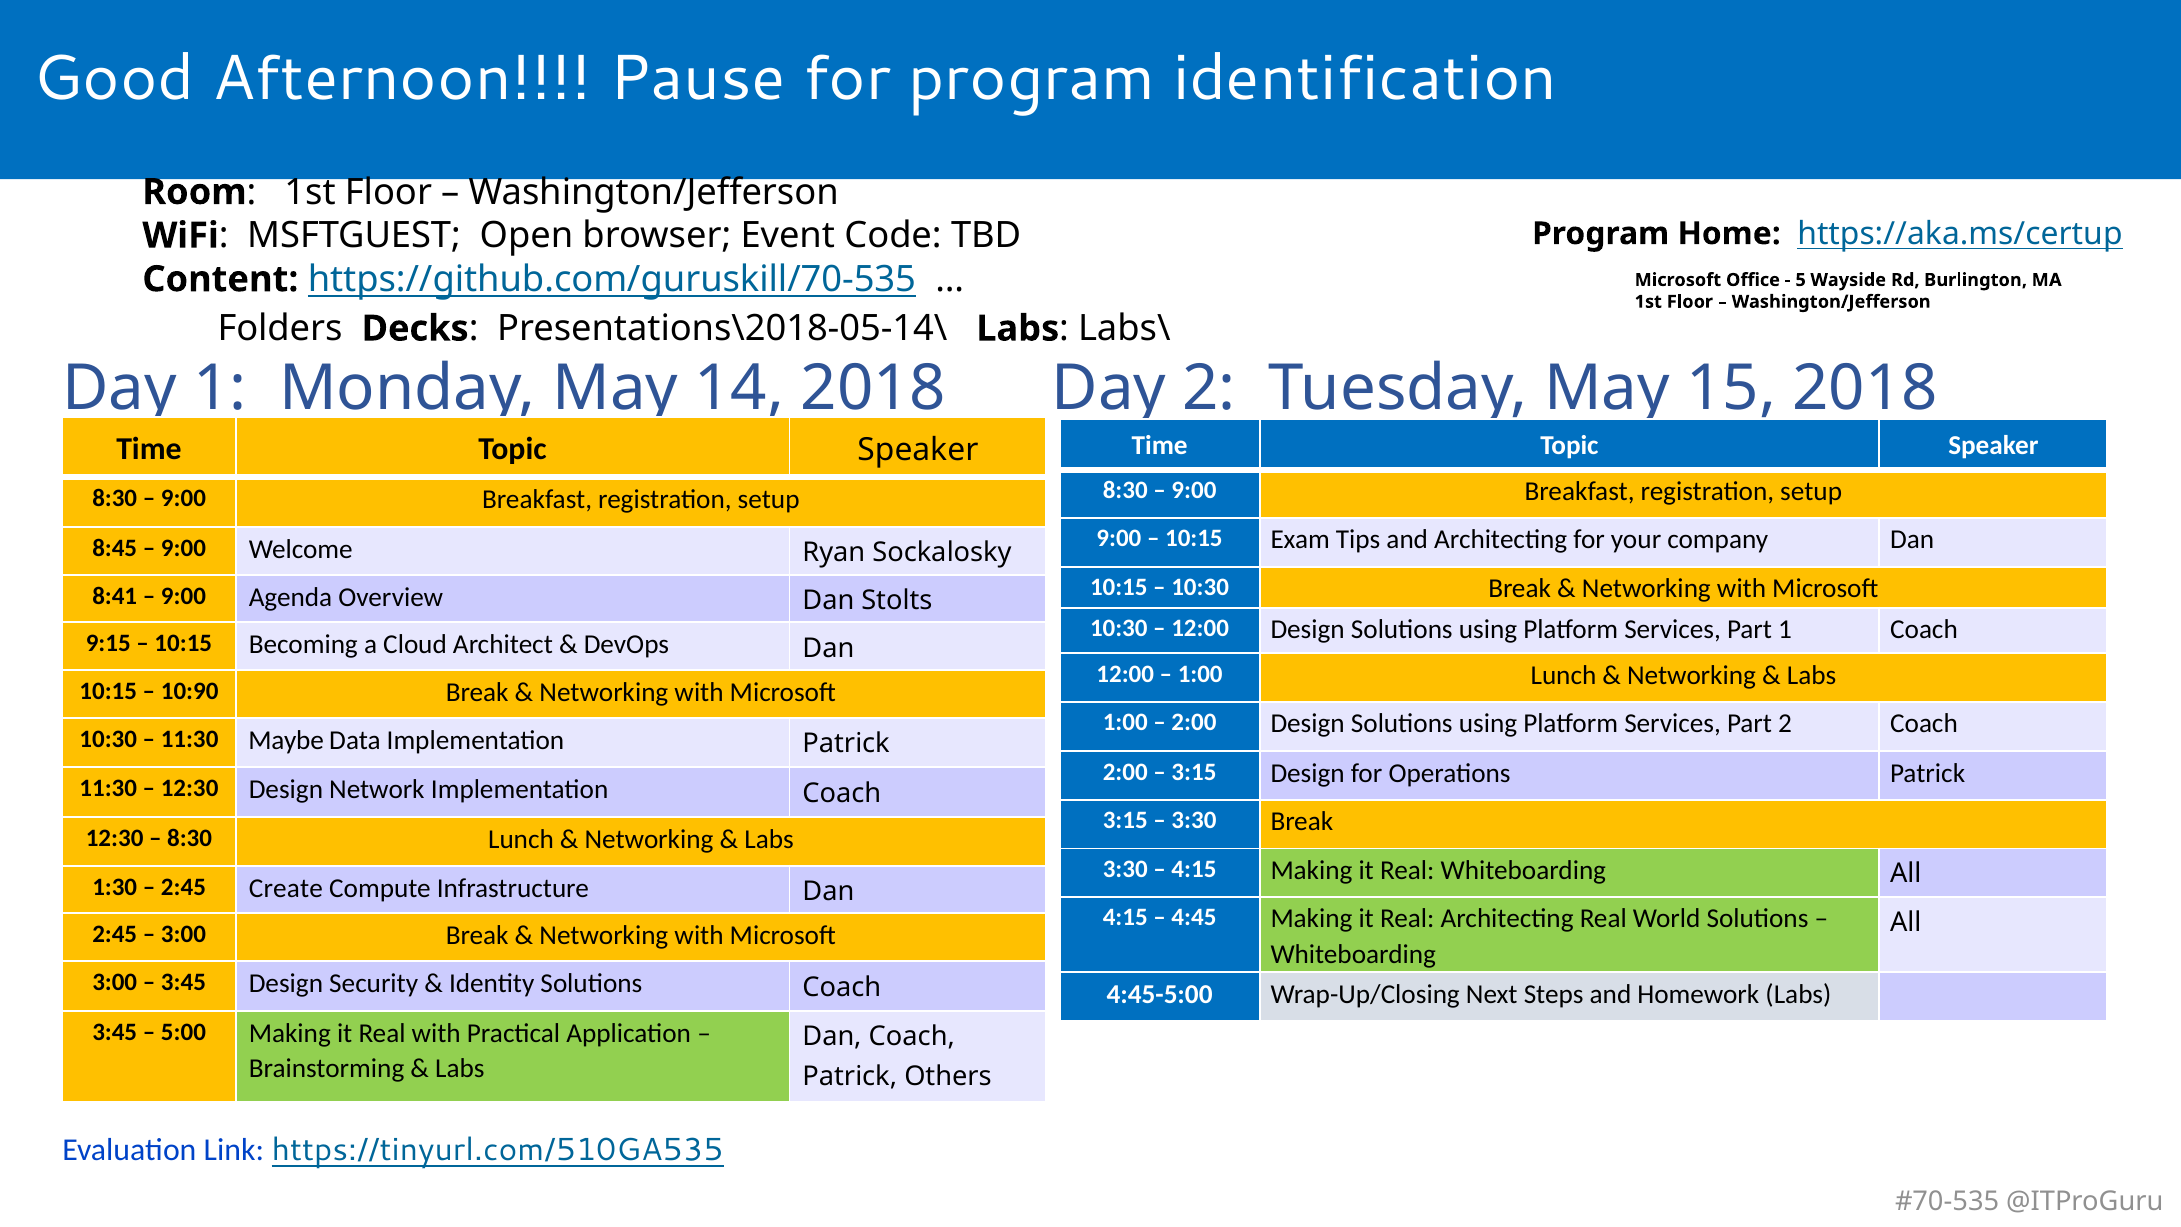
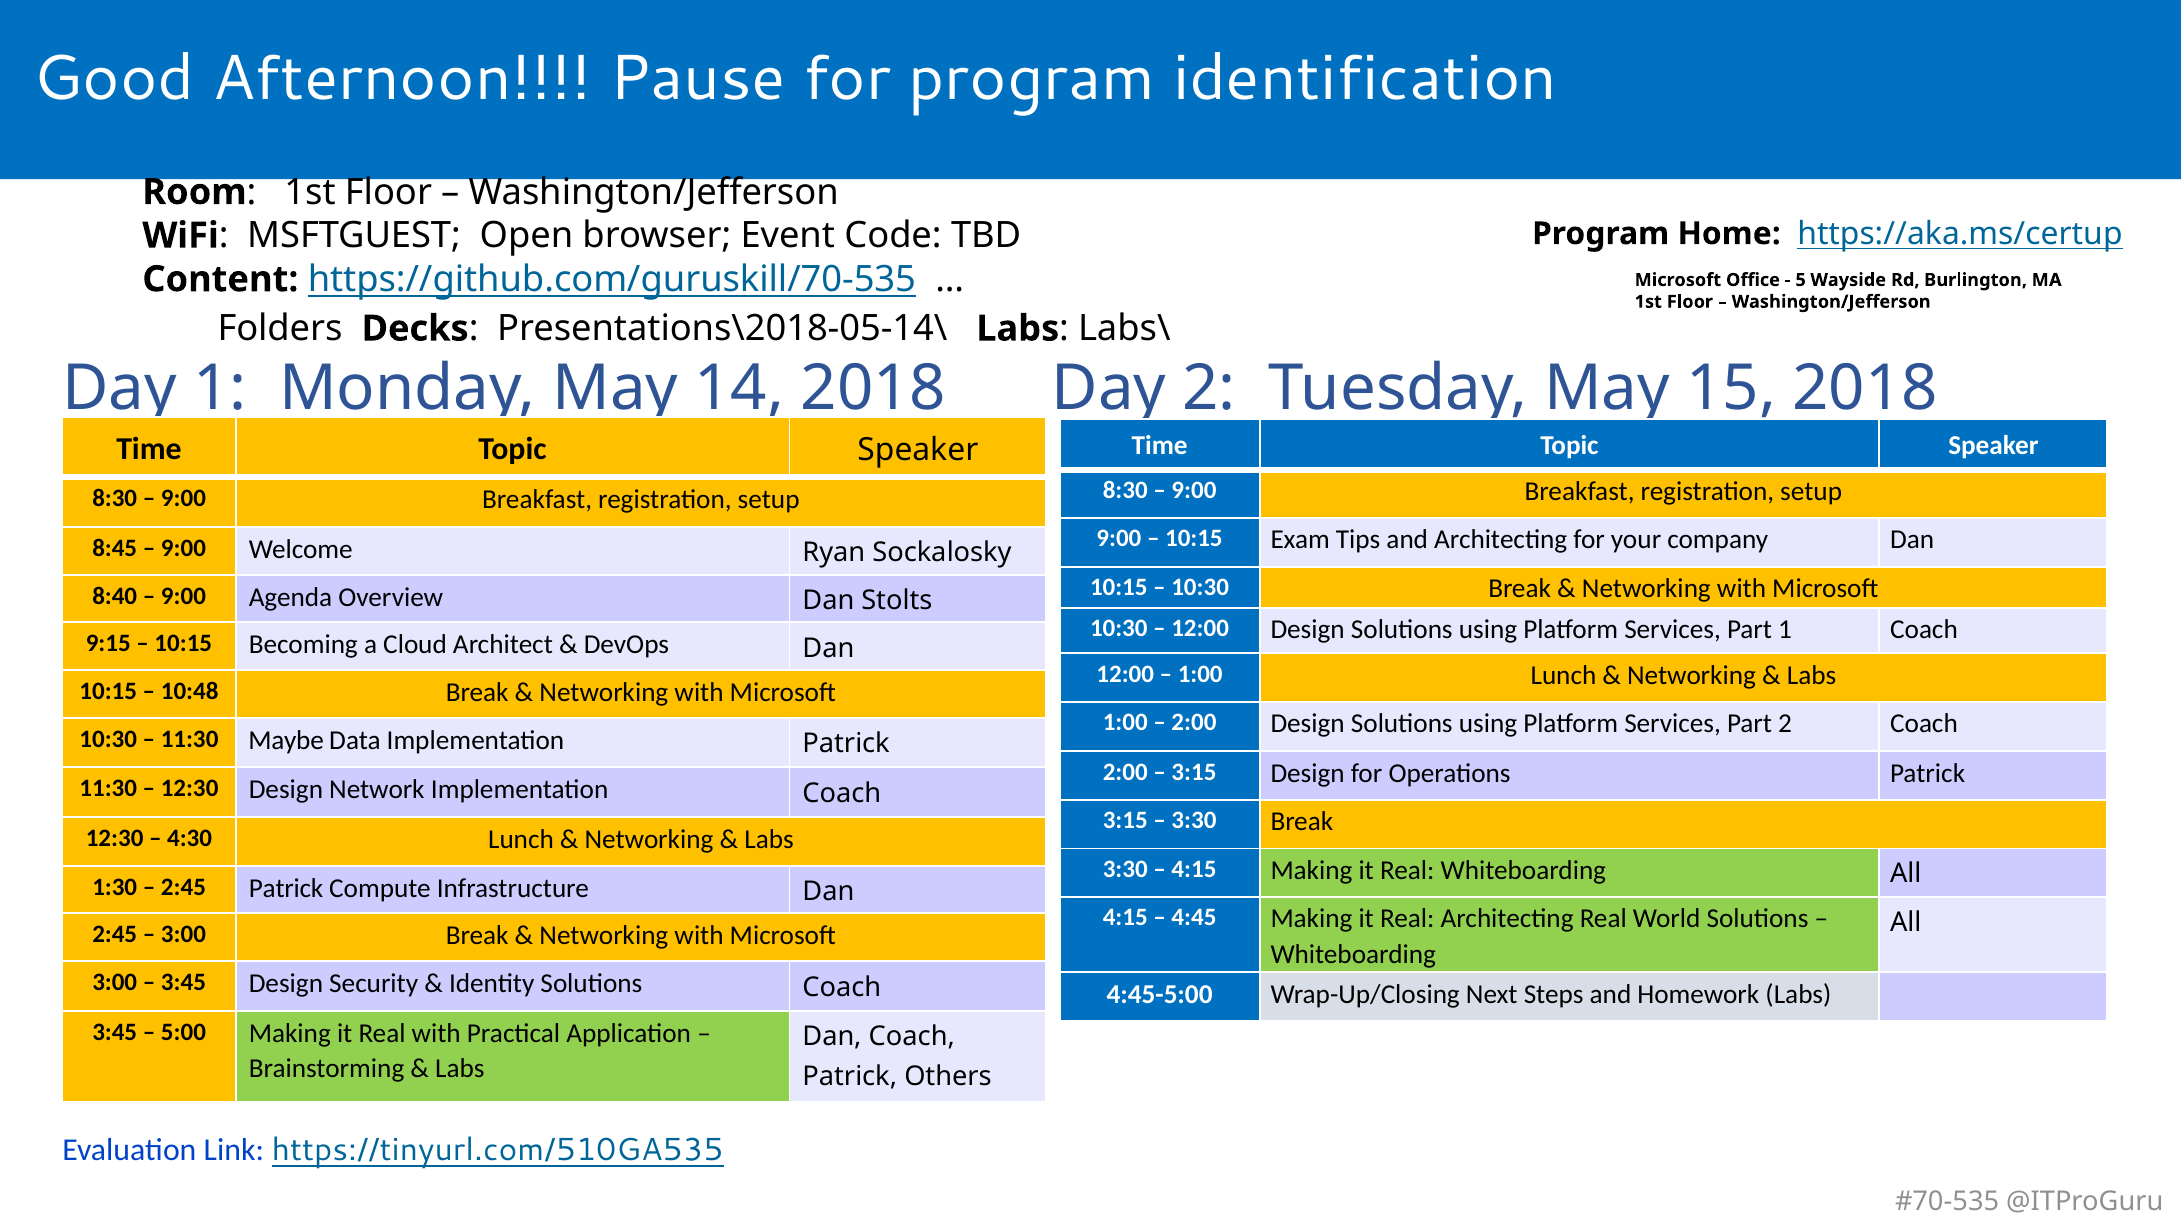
8:41: 8:41 -> 8:40 (115, 596)
10:90: 10:90 -> 10:48 (190, 691)
8:30: 8:30 -> 4:30 (190, 838)
2:45 Create: Create -> Patrick (286, 888)
